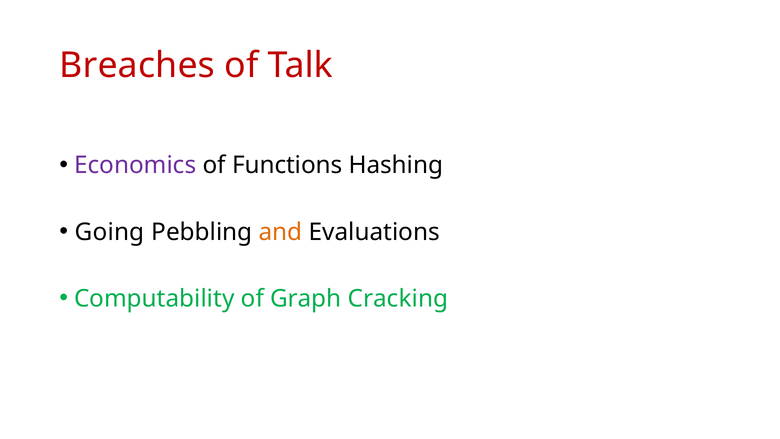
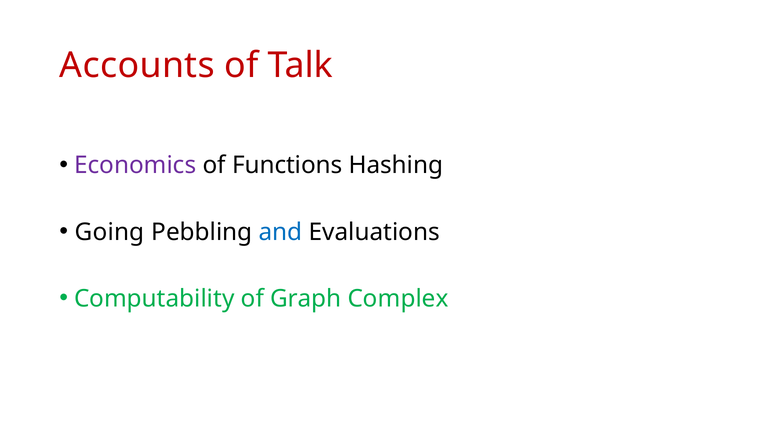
Breaches: Breaches -> Accounts (137, 66)
and colour: orange -> blue (281, 232)
Cracking: Cracking -> Complex (398, 299)
